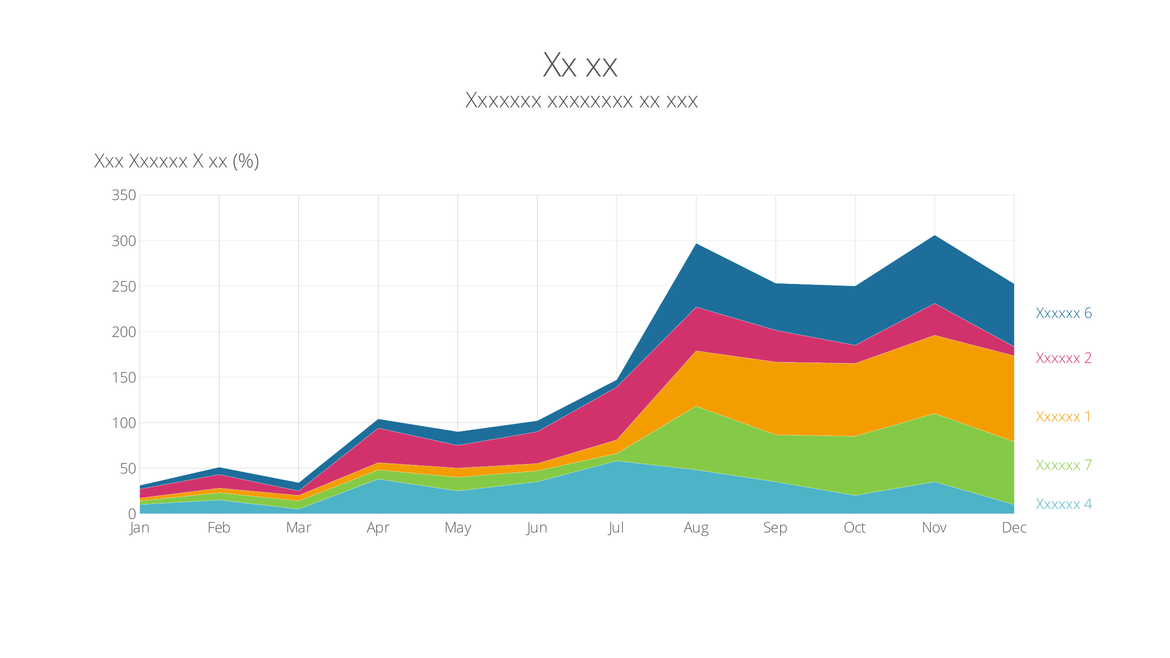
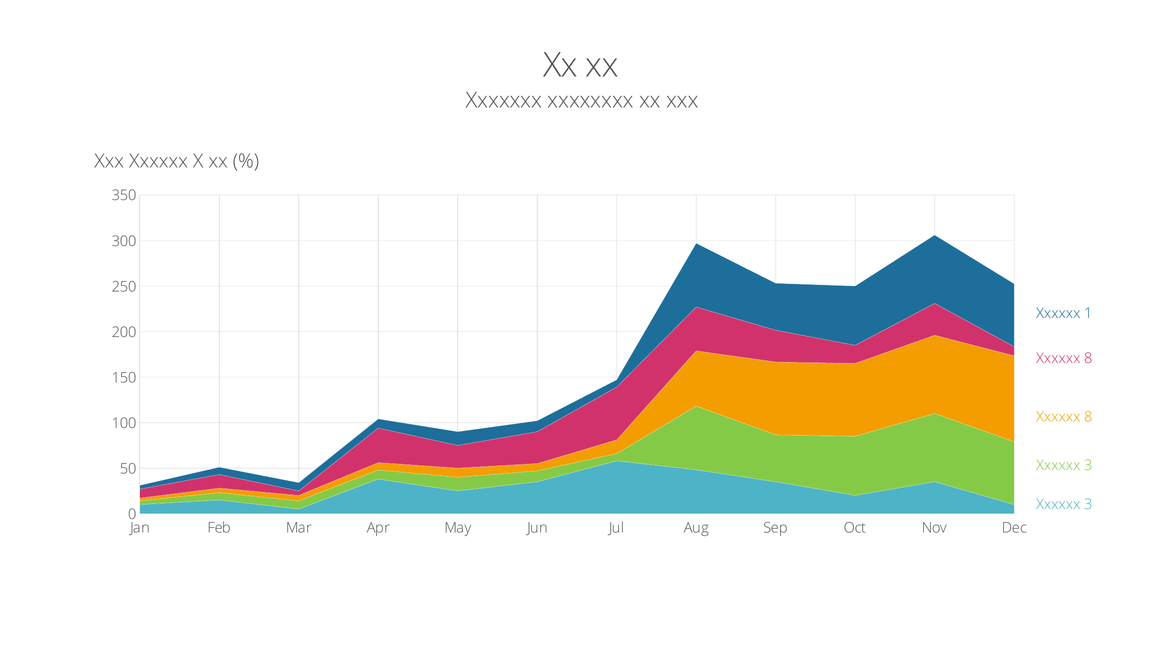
6: 6 -> 1 (1088, 314)
2: 2 -> 8 (1088, 358)
1: 1 -> 8 (1088, 417)
7: 7 -> 3 (1088, 466)
4: 4 -> 3 (1088, 505)
